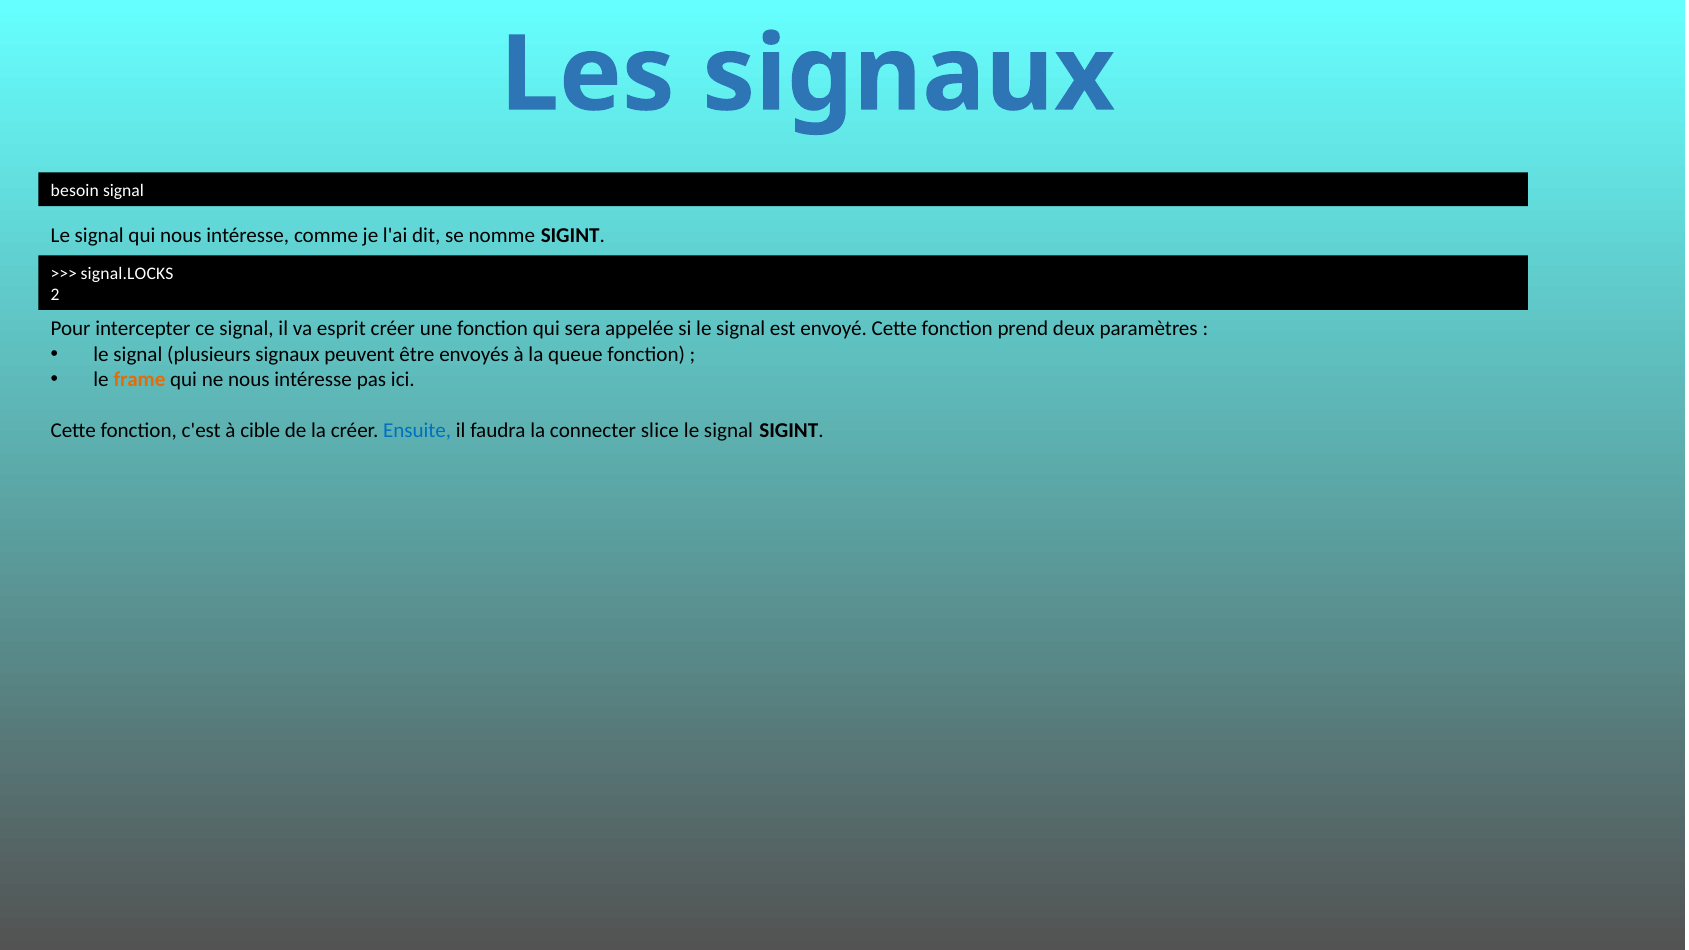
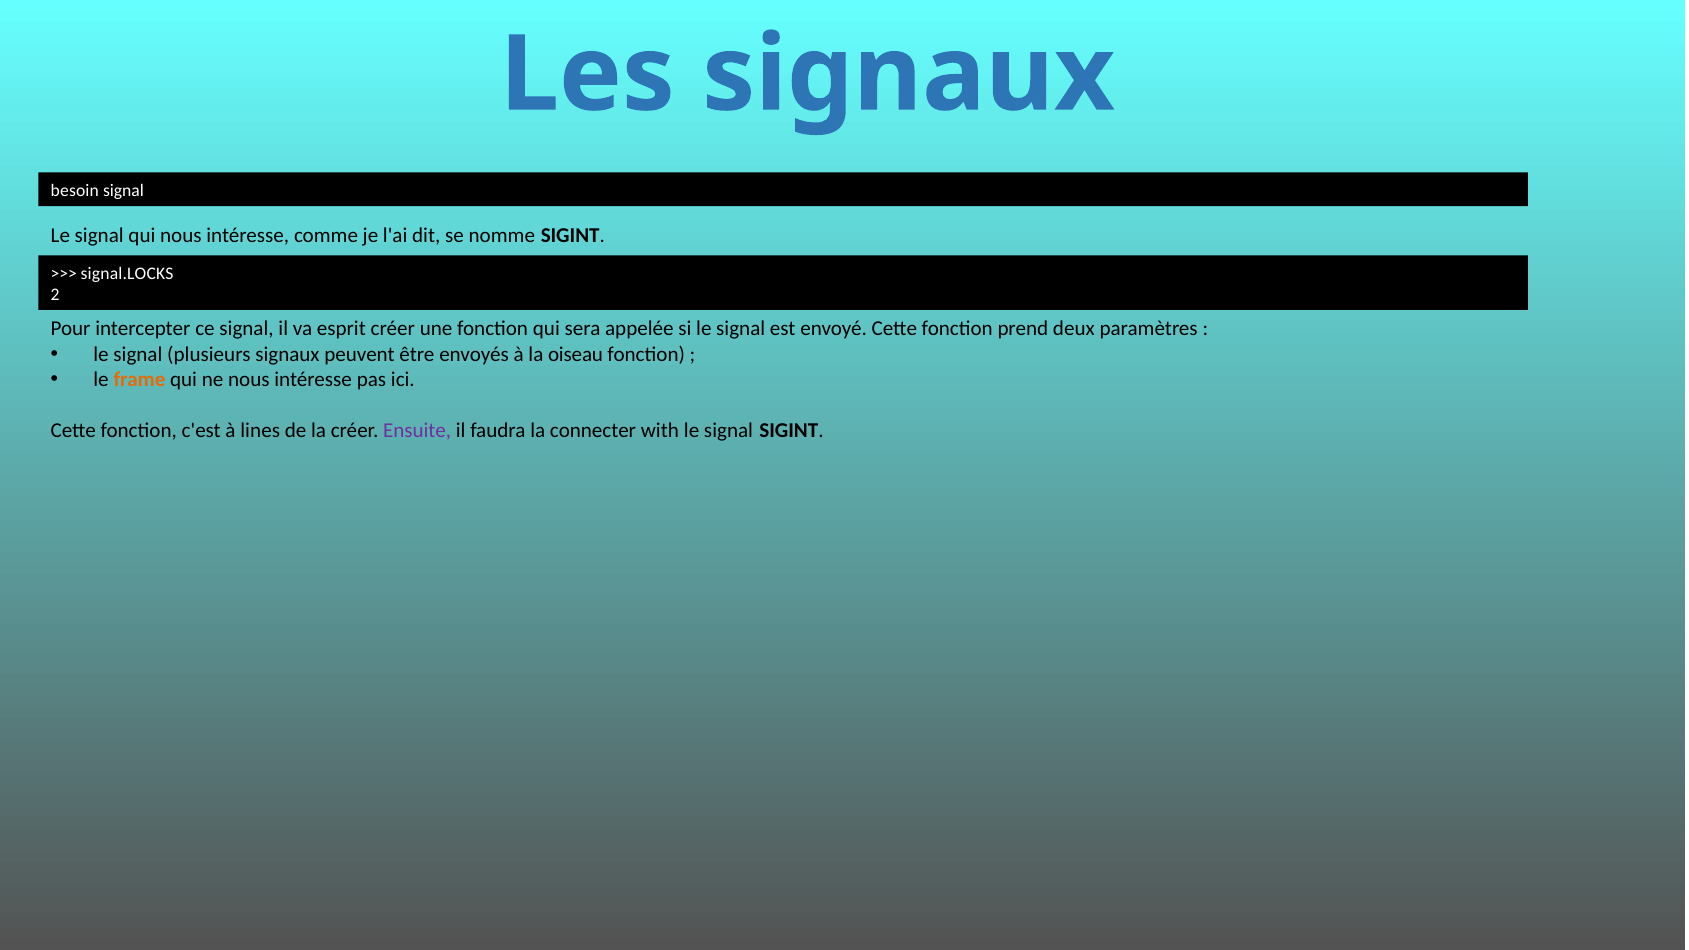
queue: queue -> oiseau (576, 354)
cible: cible -> lines (260, 430)
Ensuite colour: blue -> purple (417, 430)
slice: slice -> with (660, 430)
